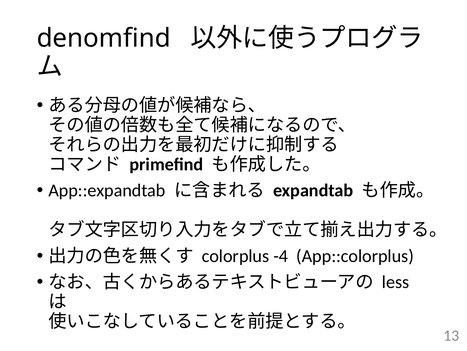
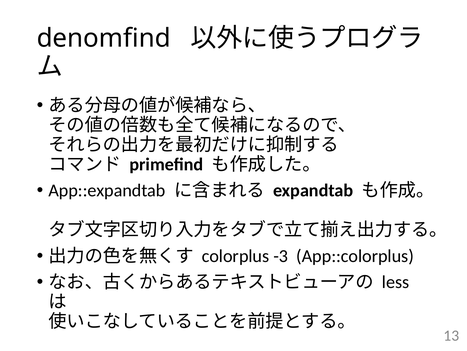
-4: -4 -> -3 (281, 256)
